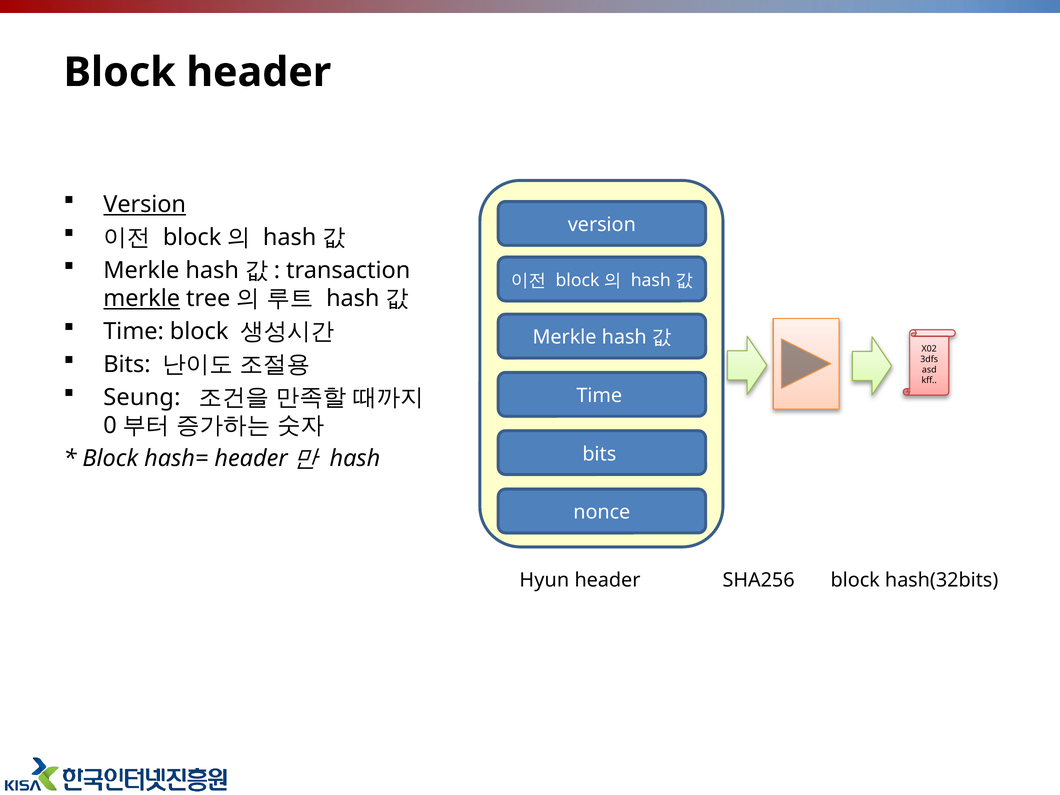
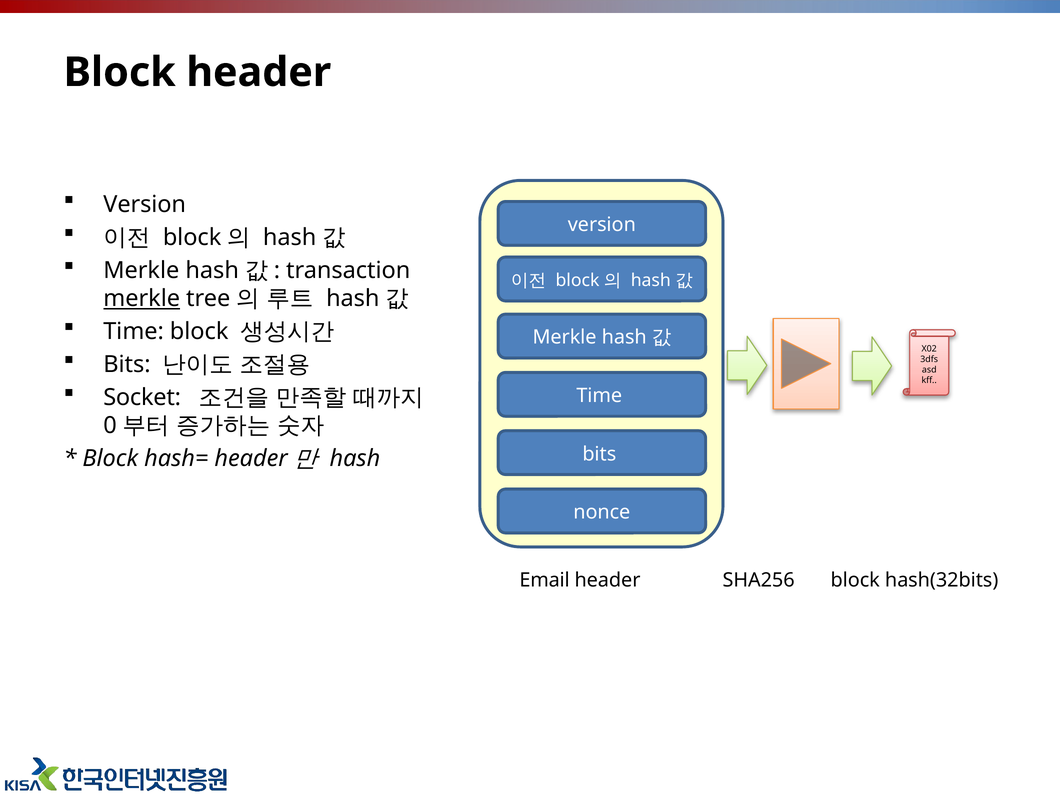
Version underline: present -> none (145, 205)
Seung: Seung -> Socket (142, 397)
Hyun: Hyun -> Email (545, 580)
